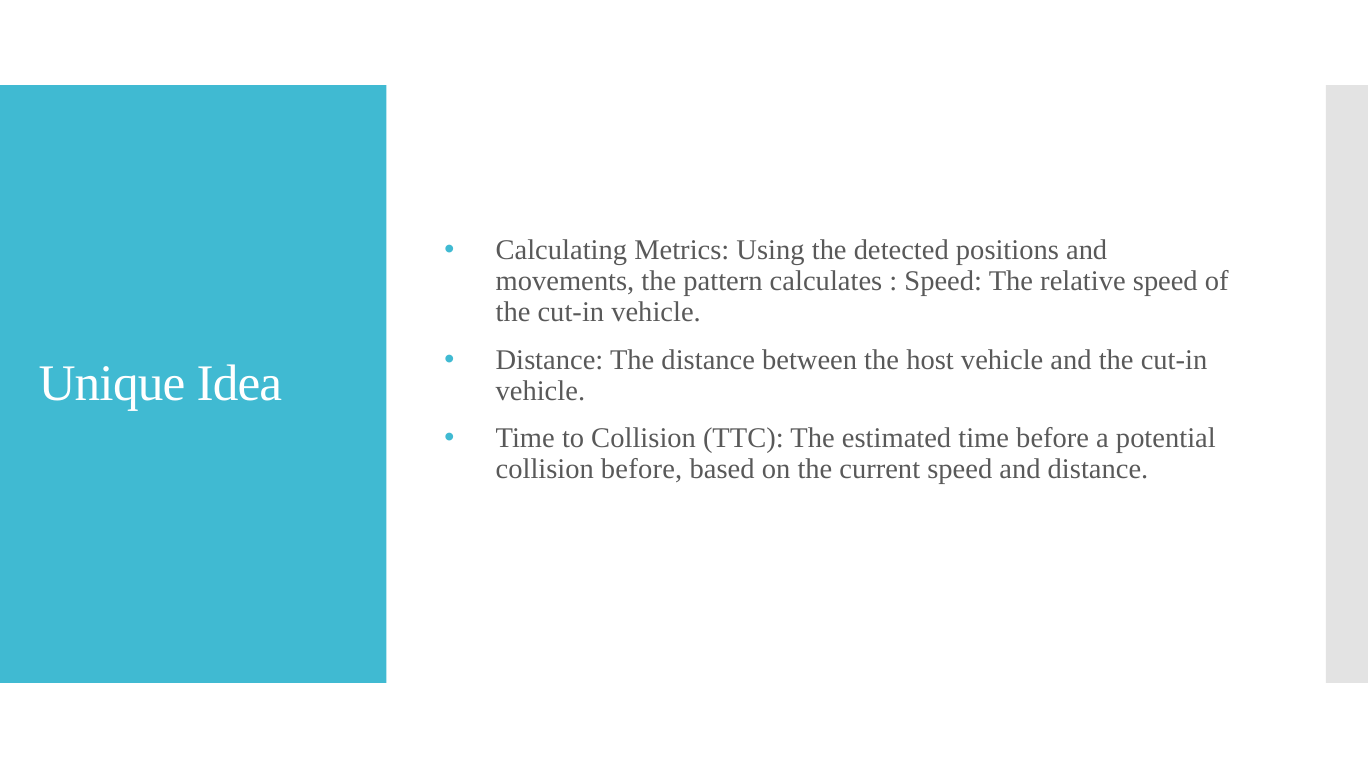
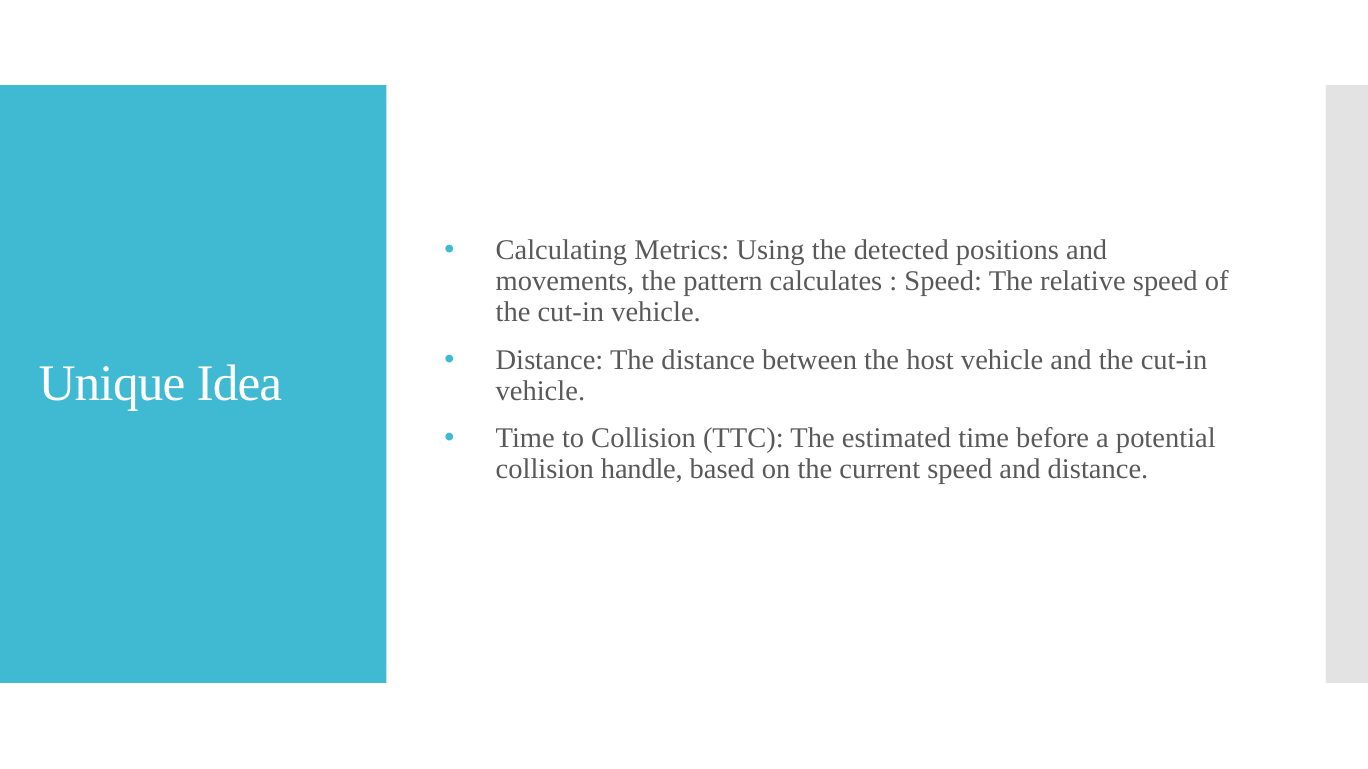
collision before: before -> handle (642, 470)
